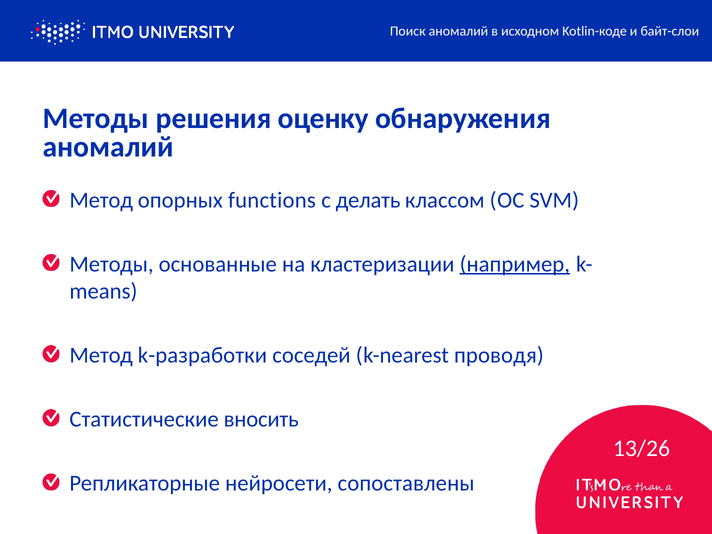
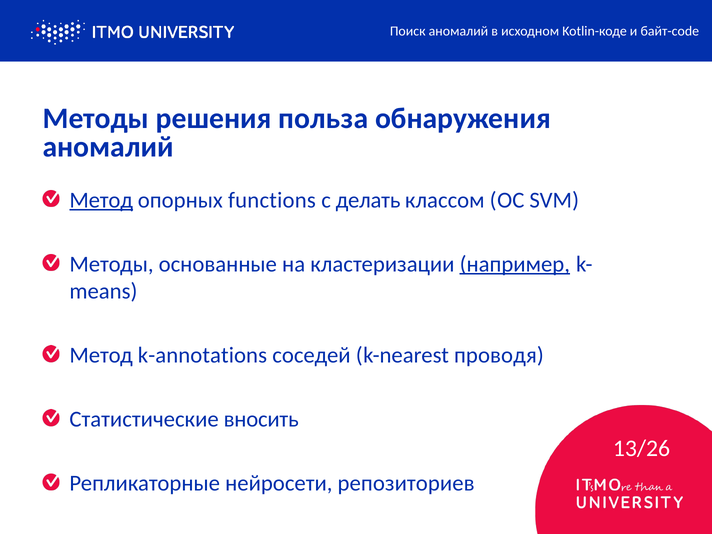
байт-слои: байт-слои -> байт-code (670, 31)
оценку: оценку -> польза (323, 119)
Метод underline: none -> present (101, 200)
k-разработки: k-разработки -> k-annotations (202, 355)
сопоставлены: сопоставлены -> репозиториев (406, 483)
